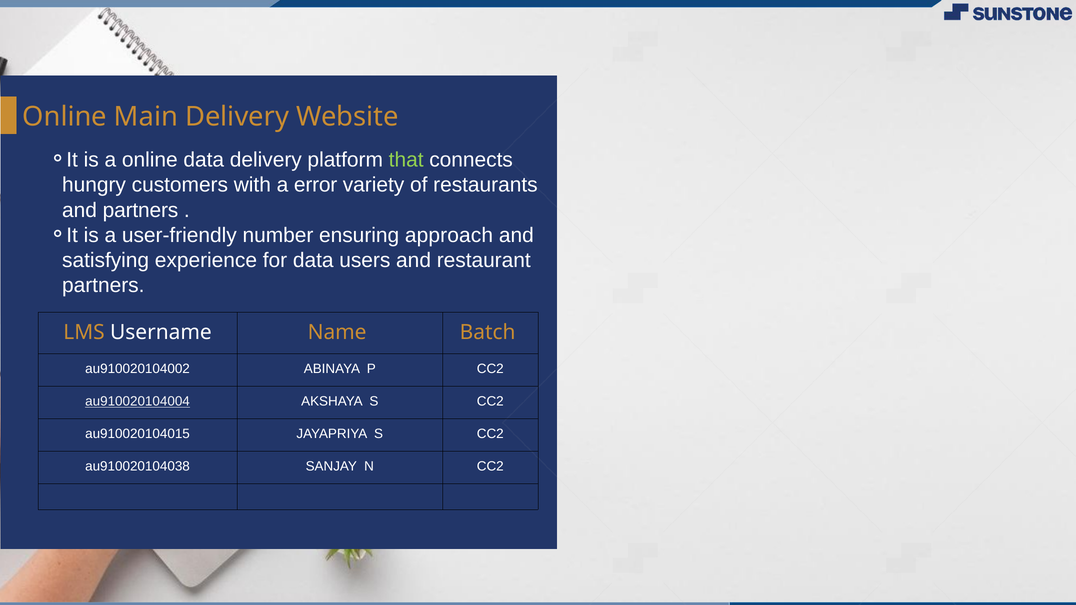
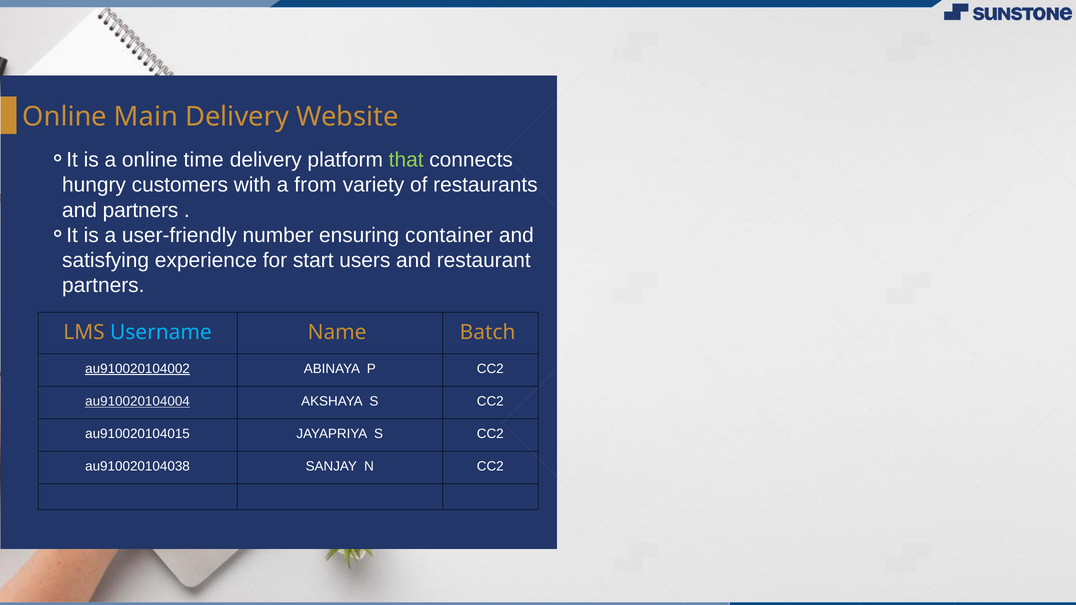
online data: data -> time (204, 160)
error: error -> from (315, 185)
approach: approach -> container (449, 235)
for data: data -> start (313, 260)
Username colour: white -> light blue (161, 333)
au910020104002 underline: none -> present (138, 369)
